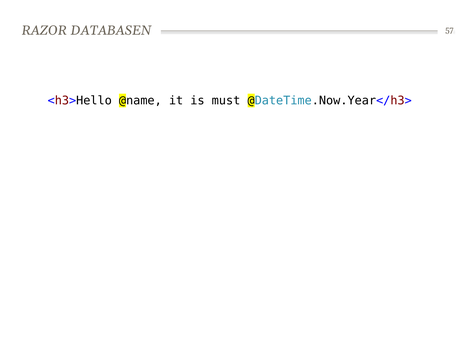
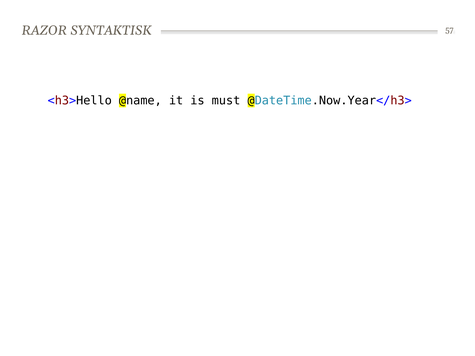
DATABASEN: DATABASEN -> SYNTAKTISK (111, 31)
